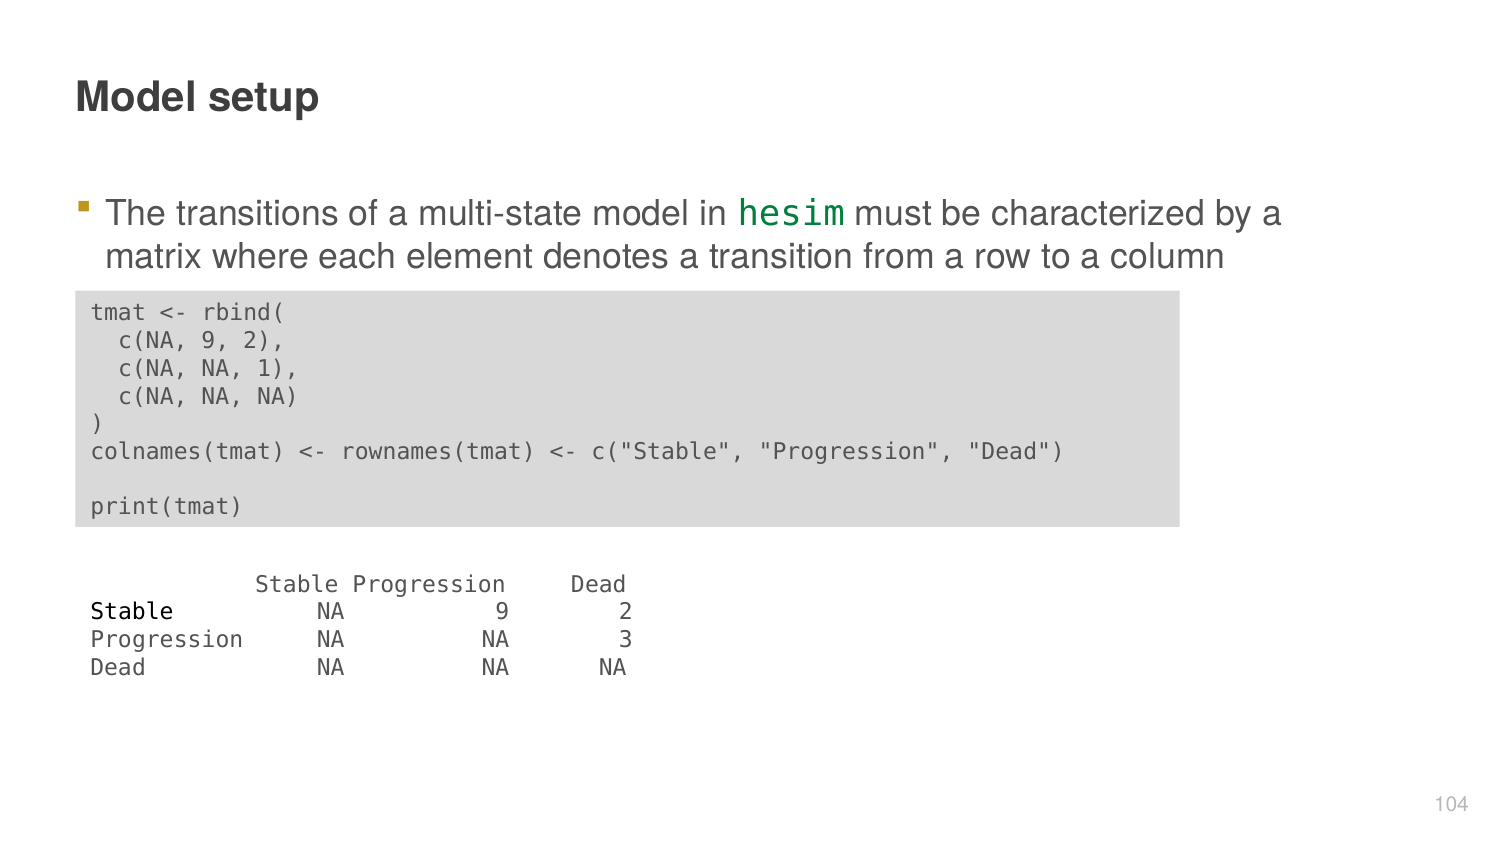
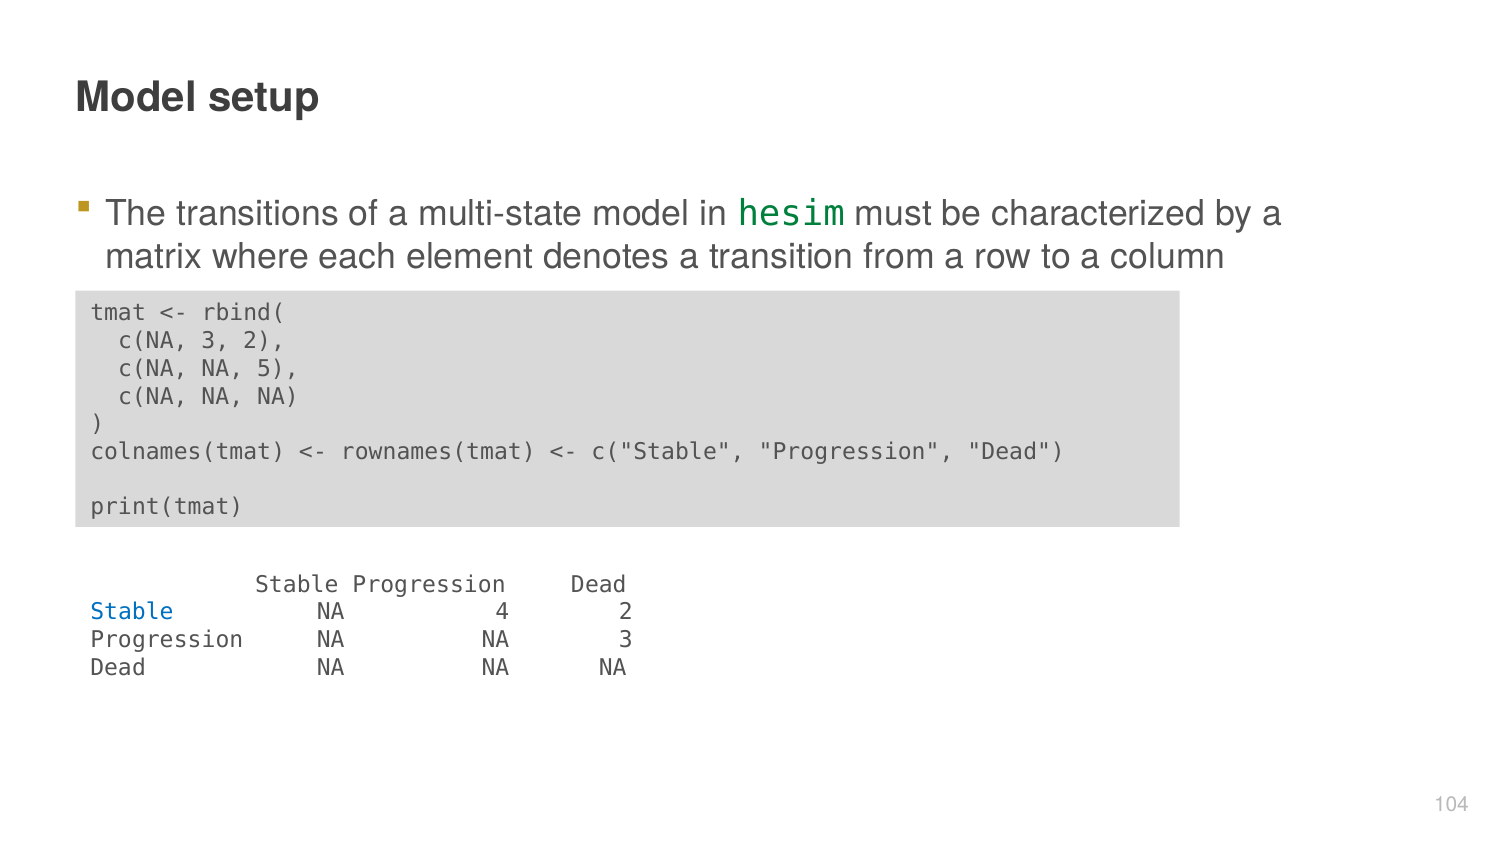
c(NA 9: 9 -> 3 (215, 341)
1: 1 -> 5 (278, 369)
Stable colour: black -> blue (132, 613)
NA 9: 9 -> 4 (502, 613)
